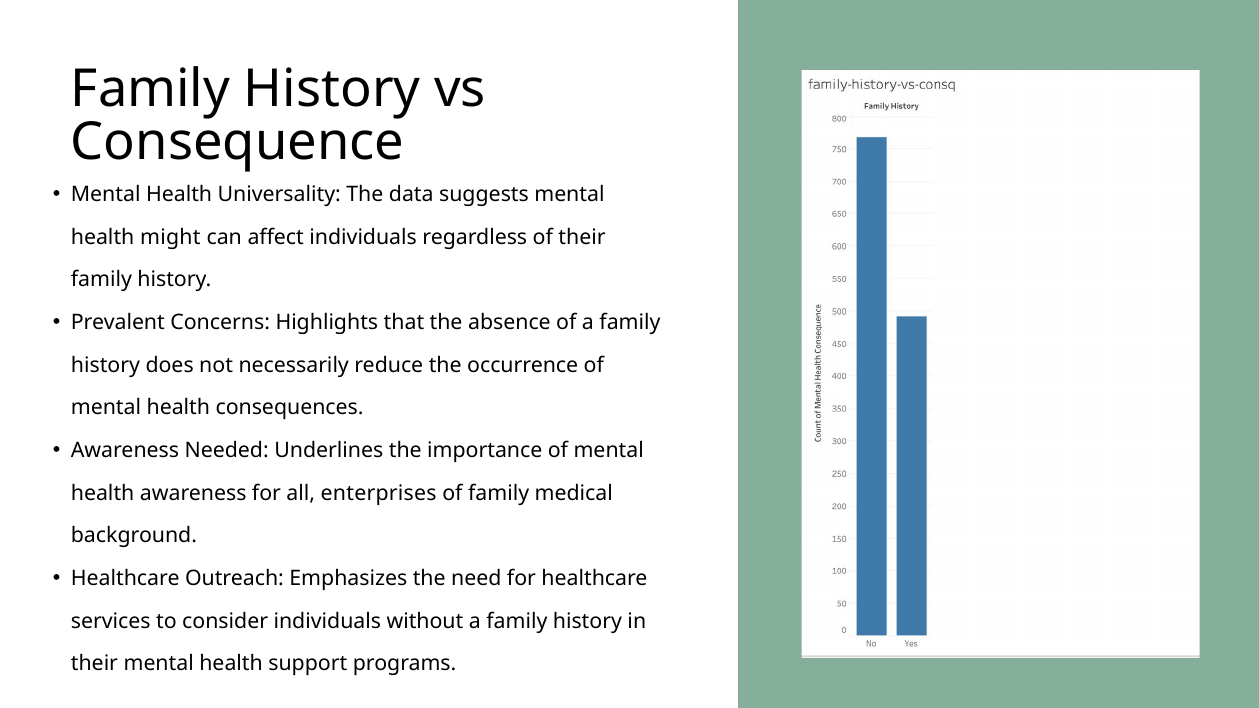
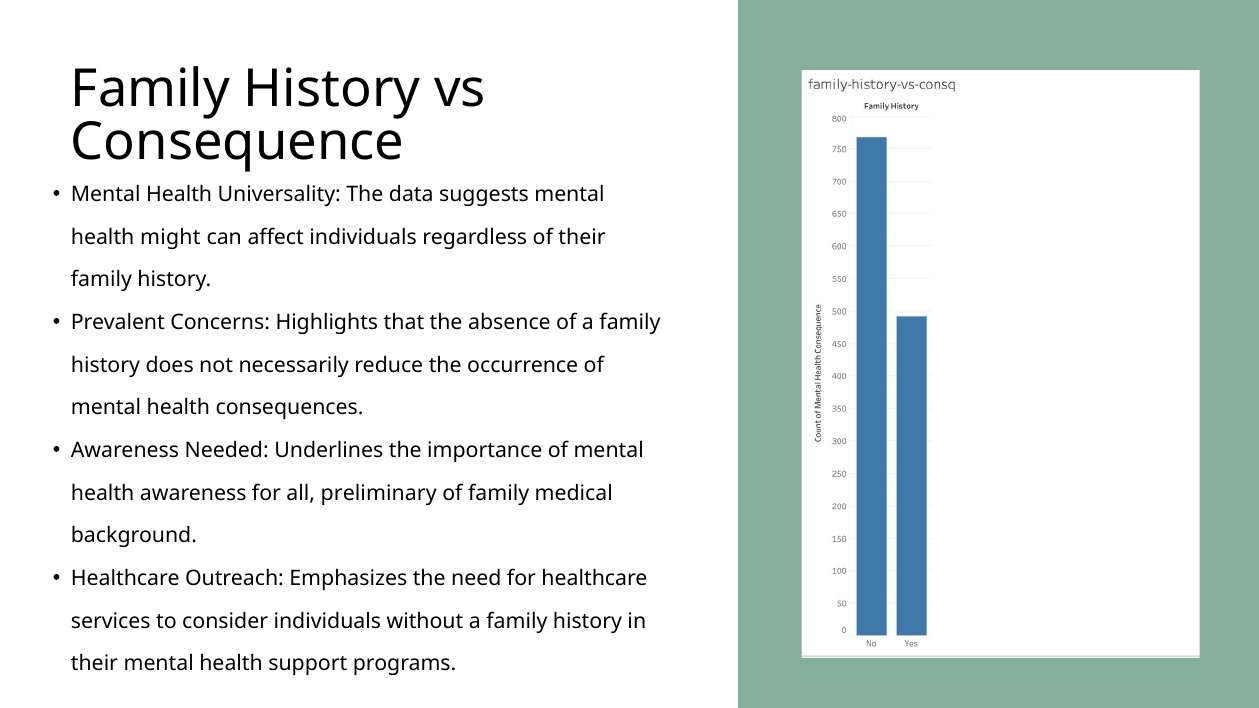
enterprises: enterprises -> preliminary (379, 493)
